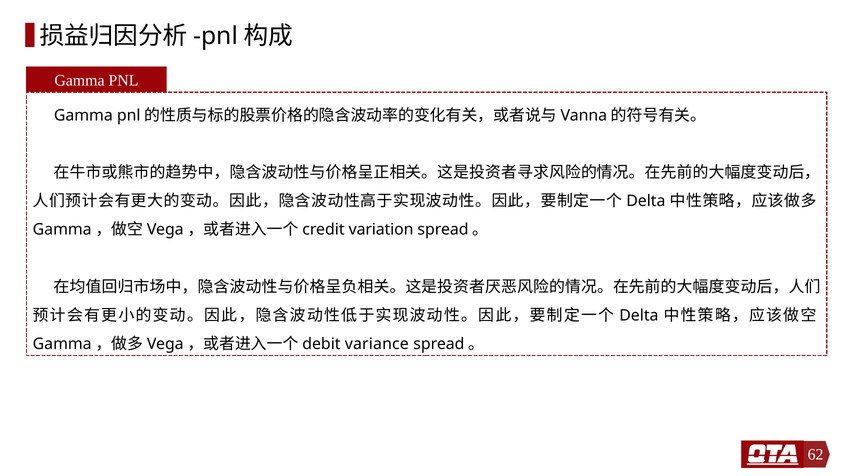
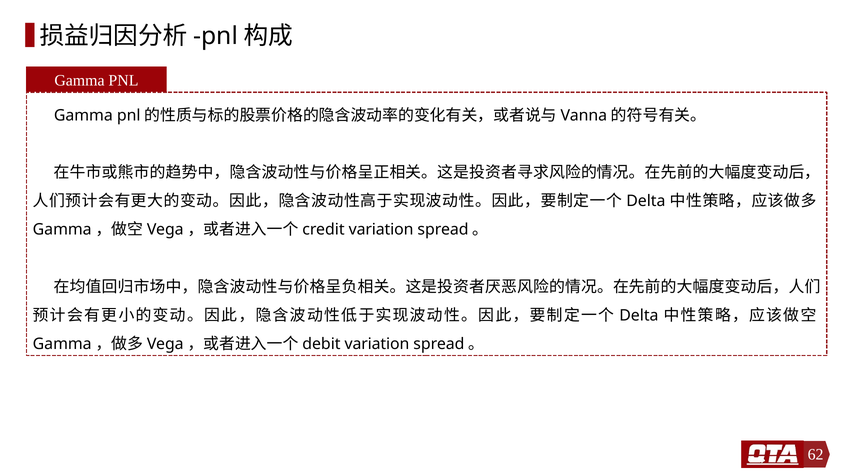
variance: variance -> variation (377, 344)
